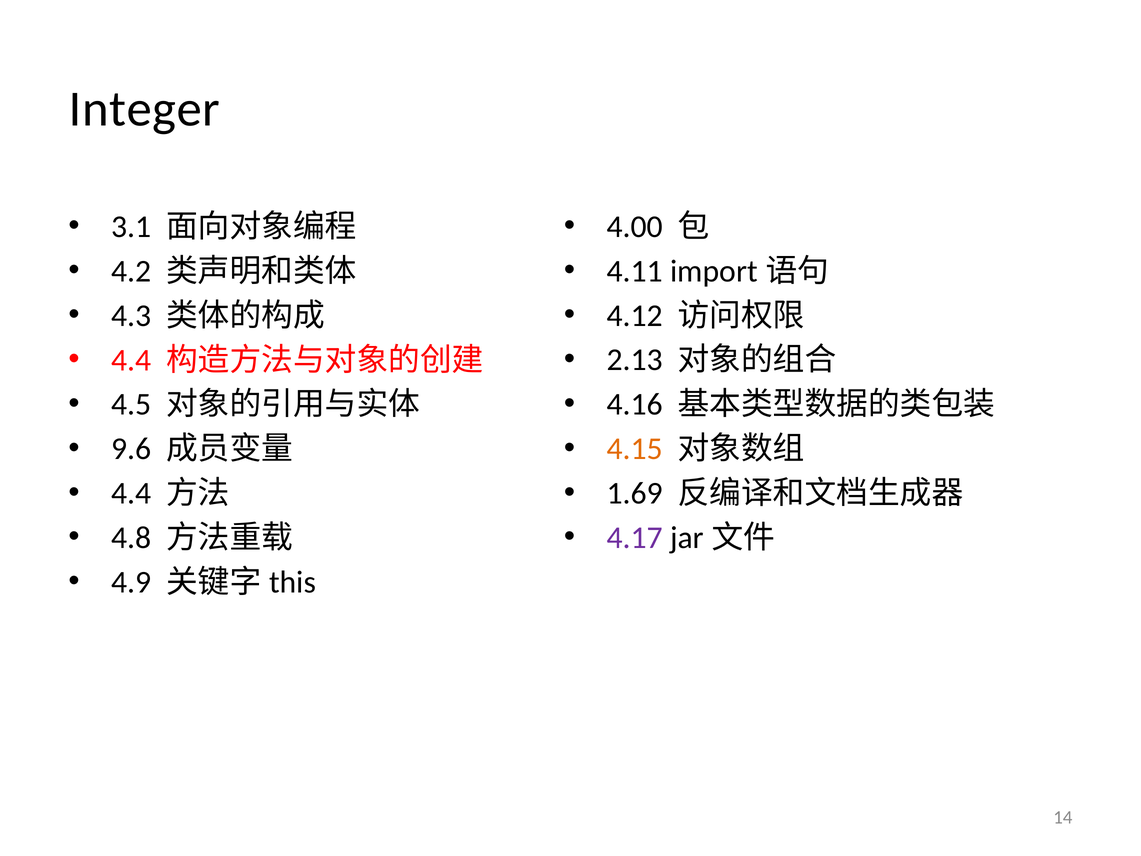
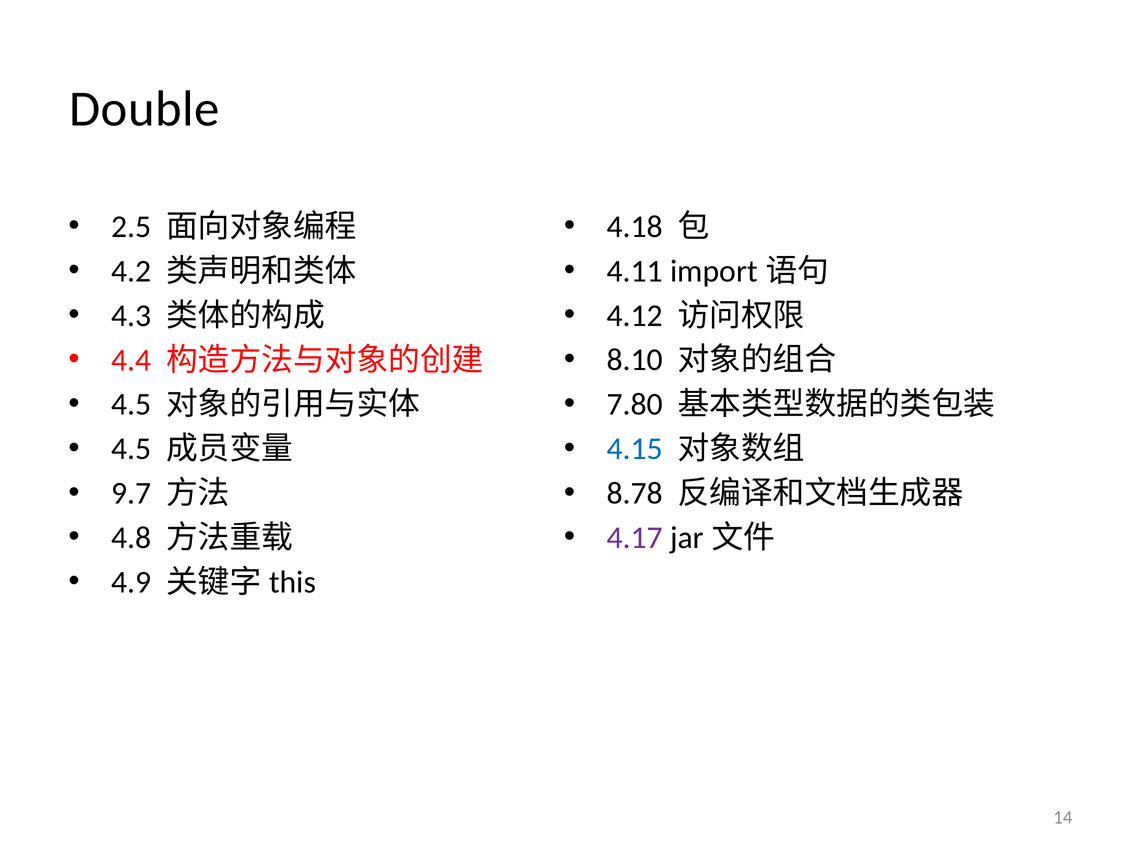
Integer: Integer -> Double (144, 109)
3.1: 3.1 -> 2.5 (131, 227)
4.00: 4.00 -> 4.18 (635, 227)
2.13: 2.13 -> 8.10 (635, 360)
4.16: 4.16 -> 7.80 (635, 404)
9.6: 9.6 -> 4.5 (131, 449)
4.15 colour: orange -> blue (635, 449)
4.4: 4.4 -> 9.7 (131, 493)
1.69: 1.69 -> 8.78 (635, 493)
